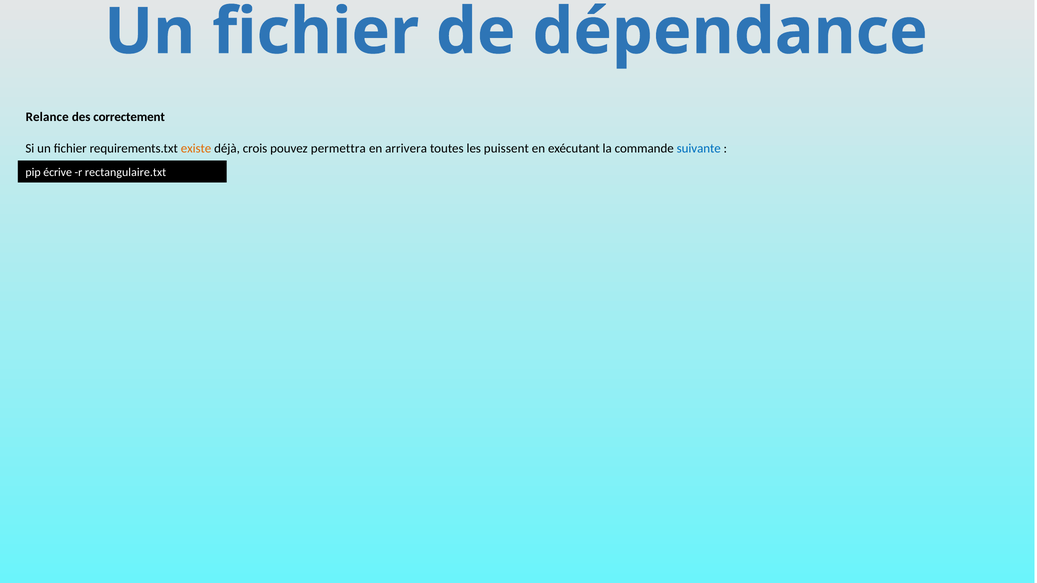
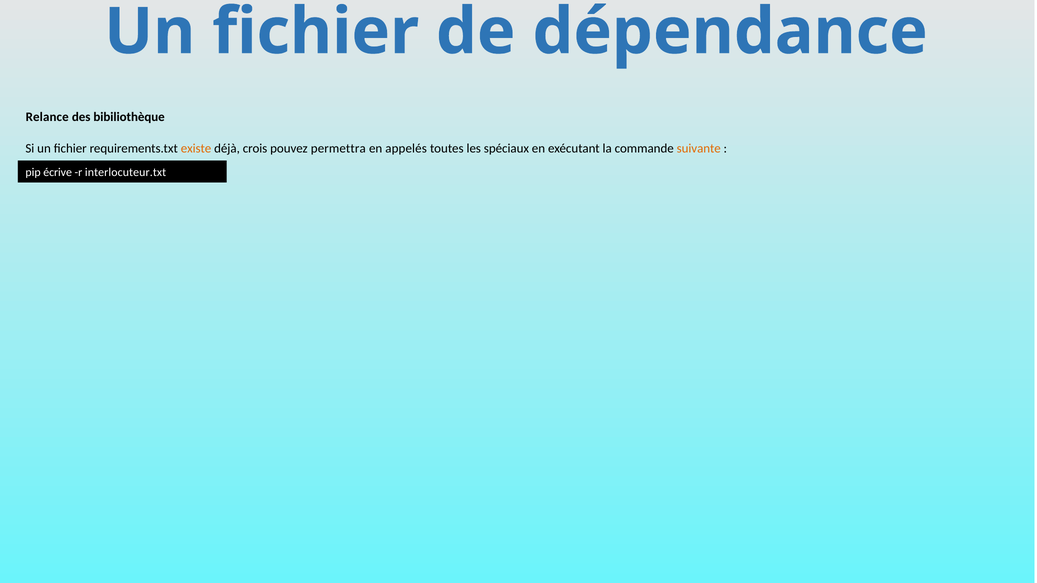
correctement: correctement -> bibiliothèque (129, 117)
arrivera: arrivera -> appelés (406, 148)
puissent: puissent -> spéciaux (506, 148)
suivante colour: blue -> orange (699, 148)
rectangulaire.txt: rectangulaire.txt -> interlocuteur.txt (126, 172)
